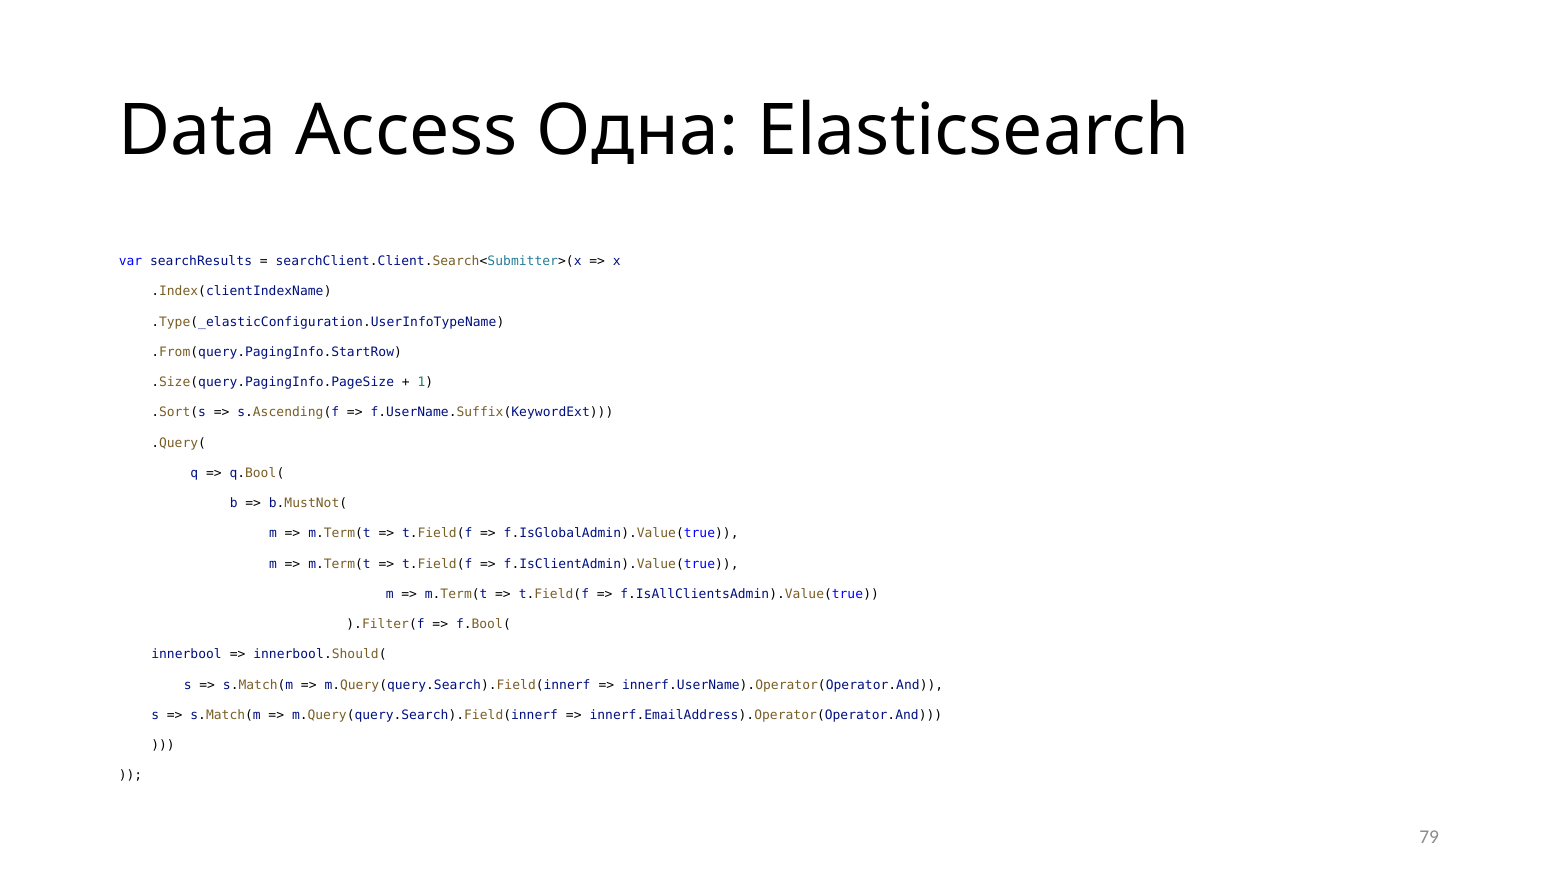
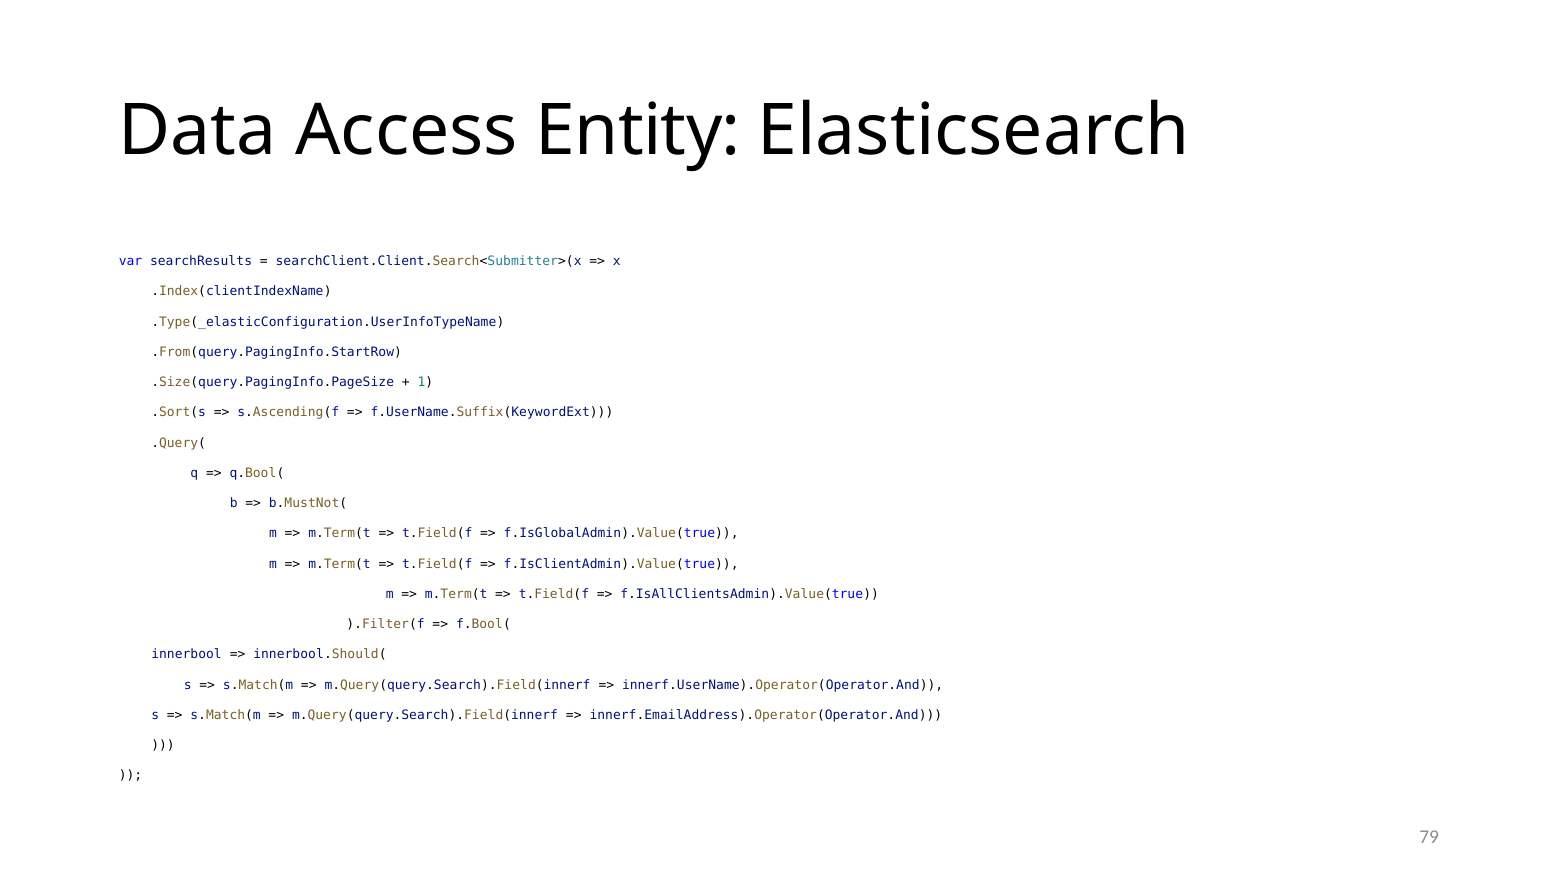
Одна: Одна -> Entity (638, 131)
